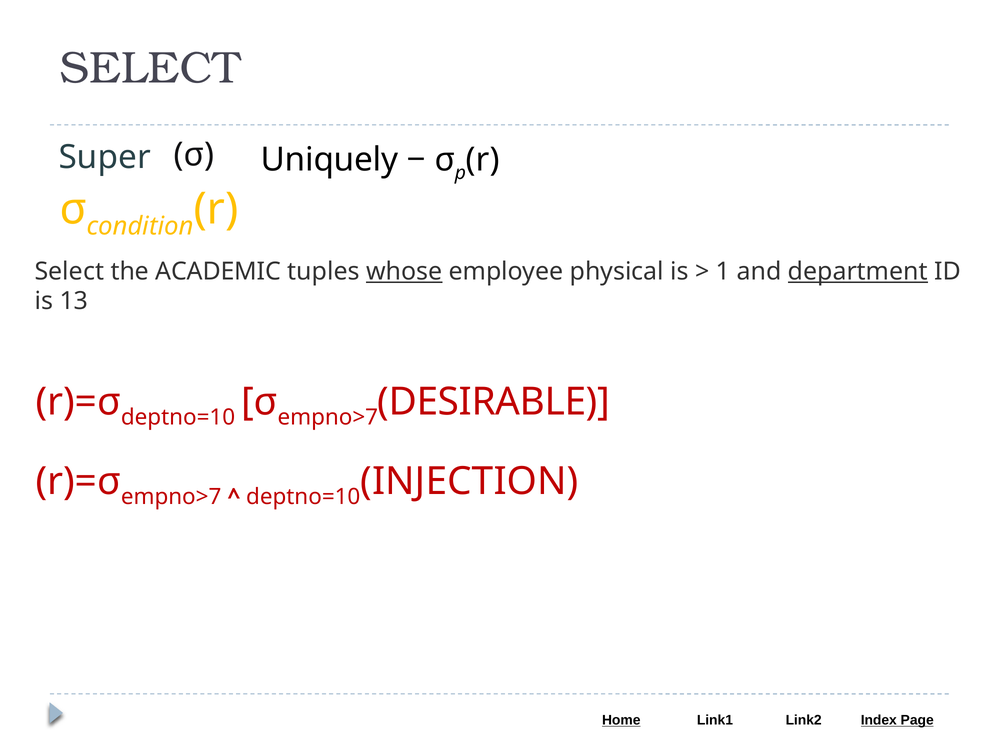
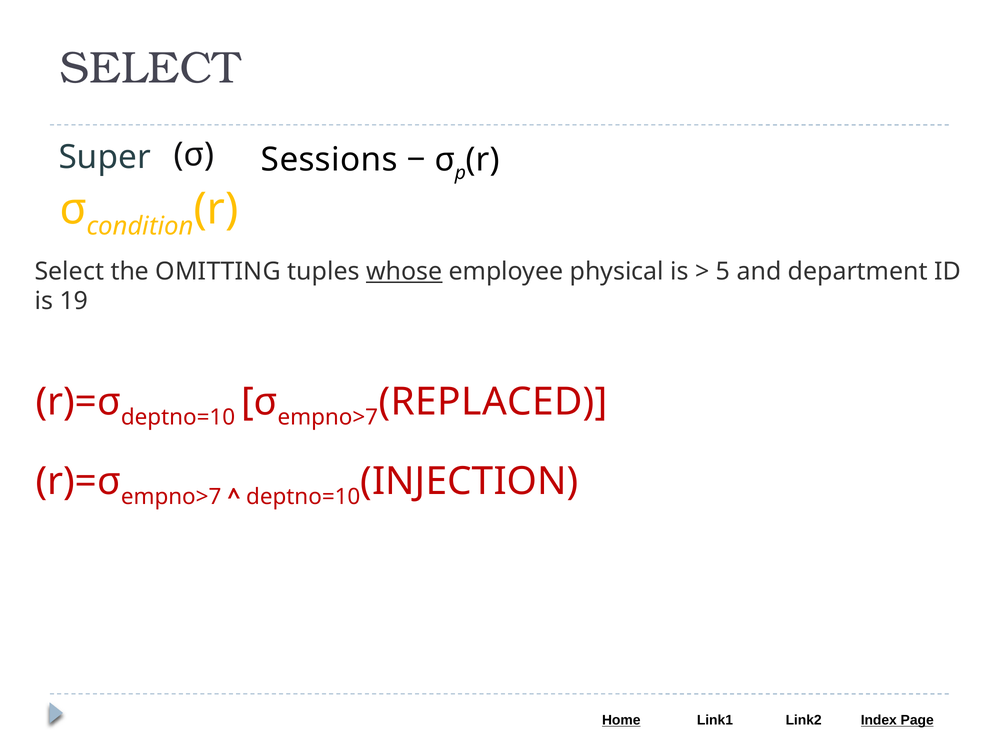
Uniquely: Uniquely -> Sessions (329, 160)
ACADEMIC: ACADEMIC -> OMITTING (218, 271)
1: 1 -> 5 (723, 271)
department underline: present -> none (858, 271)
13: 13 -> 19 (74, 301)
DESIRABLE: DESIRABLE -> REPLACED (493, 402)
